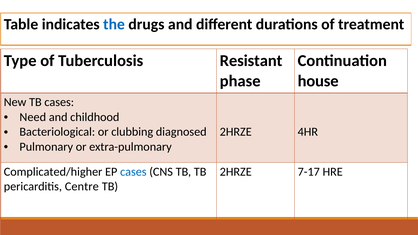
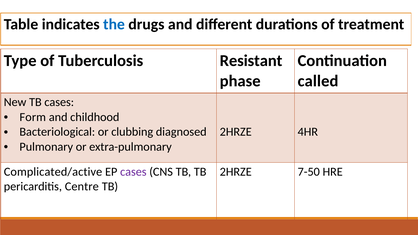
house: house -> called (318, 81)
Need: Need -> Form (33, 117)
Complicated/higher: Complicated/higher -> Complicated/active (53, 172)
cases colour: blue -> purple (133, 172)
7-17: 7-17 -> 7-50 (309, 172)
